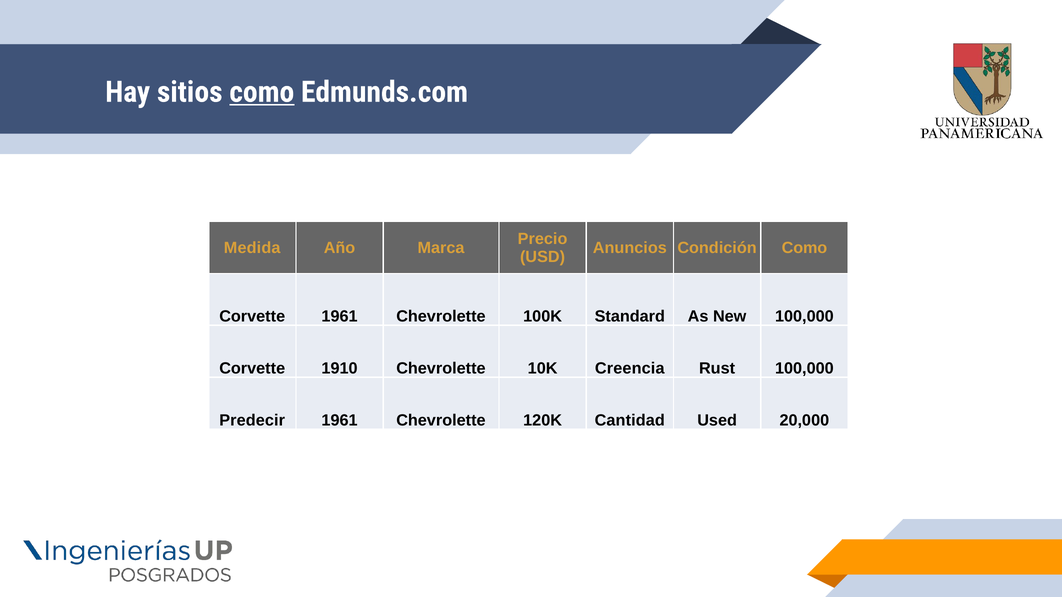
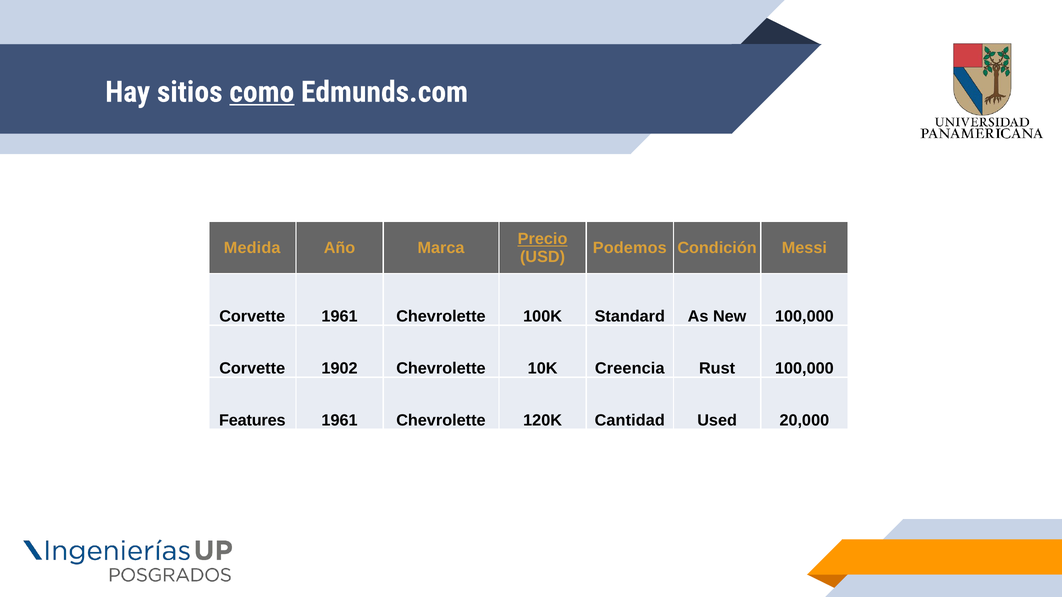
Precio underline: none -> present (543, 239)
Anuncios: Anuncios -> Podemos (630, 248)
Condición Como: Como -> Messi (804, 248)
1910: 1910 -> 1902 (340, 369)
Predecir: Predecir -> Features (252, 421)
